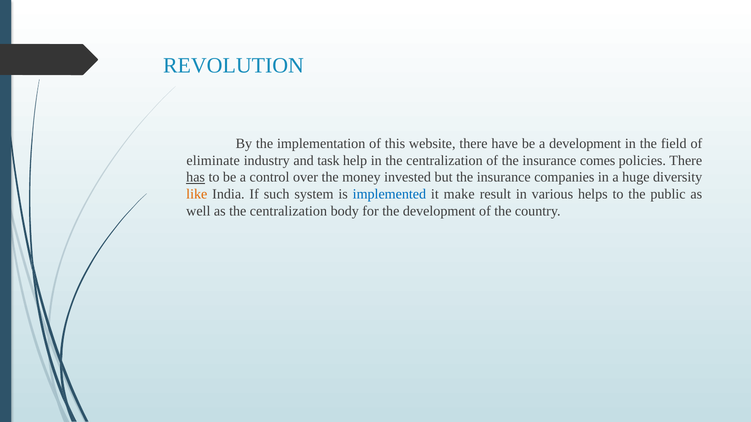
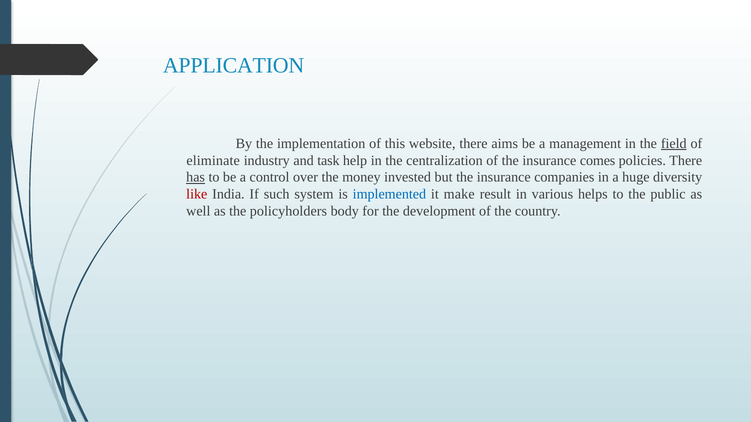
REVOLUTION: REVOLUTION -> APPLICATION (234, 66)
have: have -> aims (505, 144)
a development: development -> management (585, 144)
field underline: none -> present (674, 144)
like colour: orange -> red (197, 194)
as the centralization: centralization -> policyholders (288, 211)
